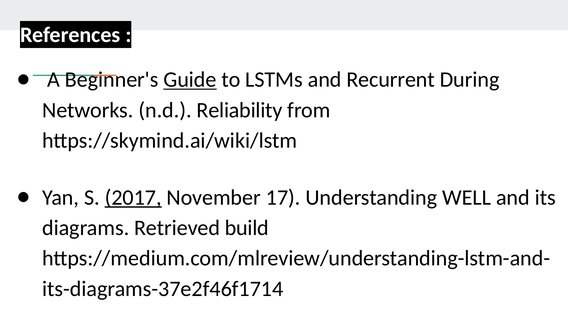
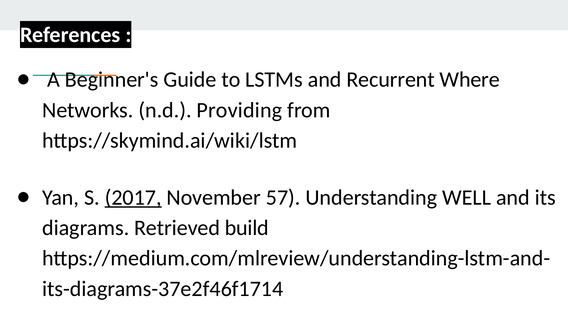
Guide underline: present -> none (190, 80)
During: During -> Where (470, 80)
Reliability: Reliability -> Providing (239, 110)
17: 17 -> 57 (283, 198)
